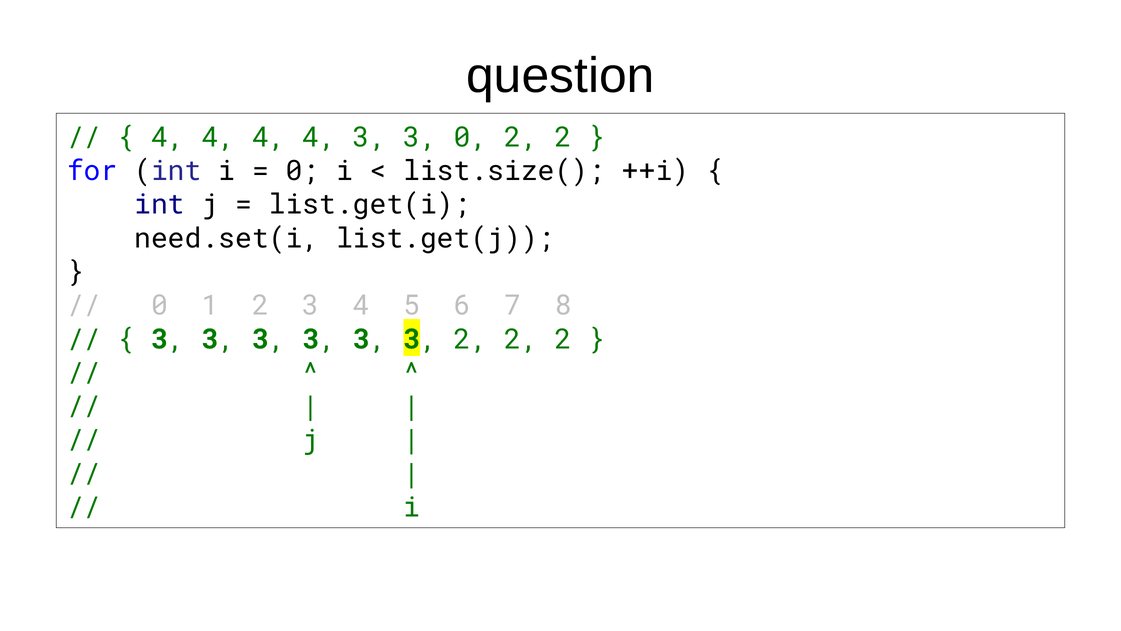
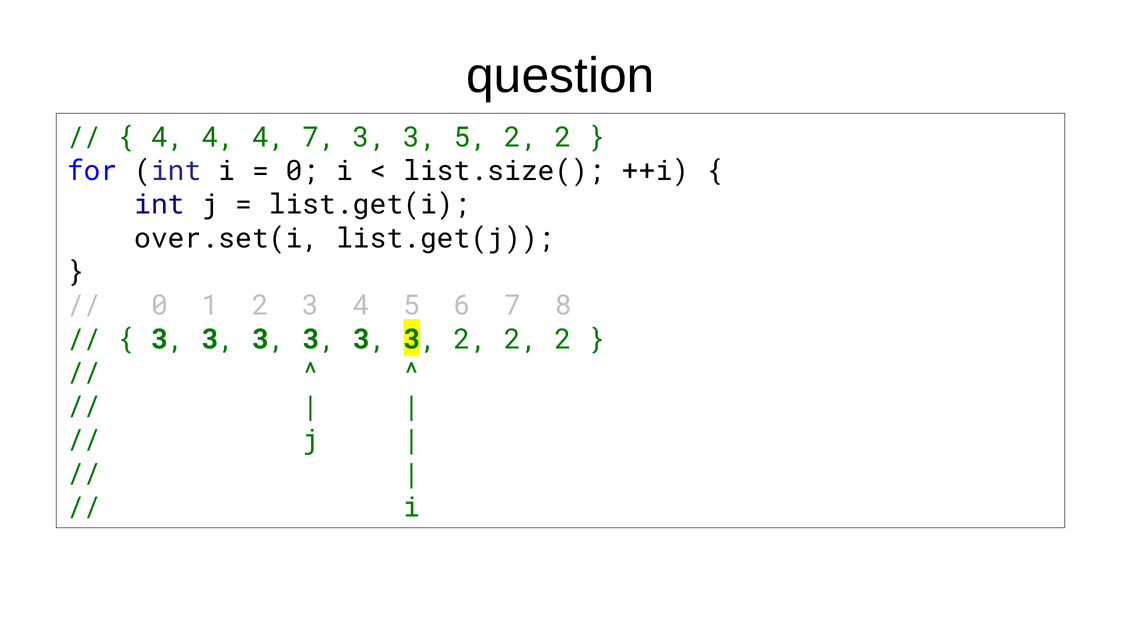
4 4 4 4: 4 -> 7 (319, 137)
3 0: 0 -> 5 (471, 137)
need.set(i: need.set(i -> over.set(i (227, 238)
